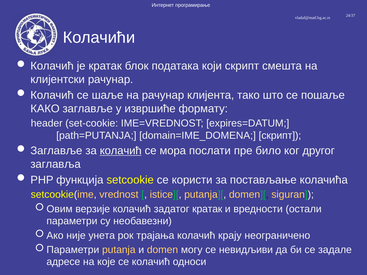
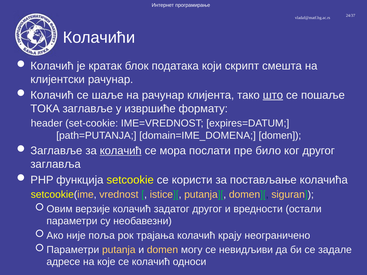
што underline: none -> present (273, 95)
КАКО: КАКО -> ТОКА (45, 109)
domain=IME_DOMENA скрипт: скрипт -> domen (280, 136)
задатог кратак: кратак -> другог (207, 209)
унета: унета -> поља (102, 236)
